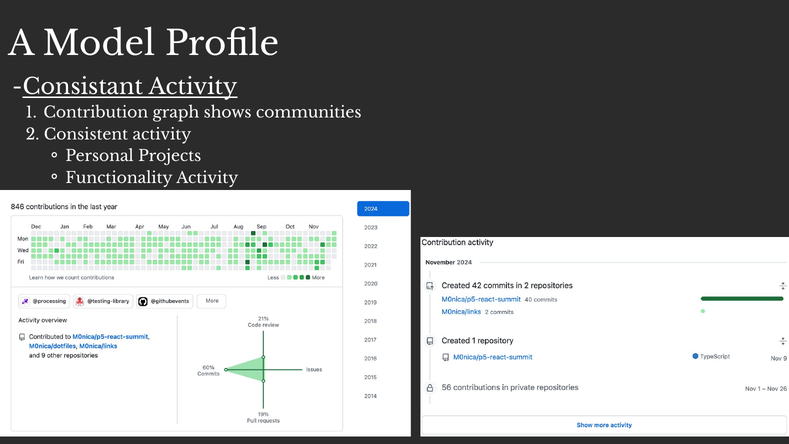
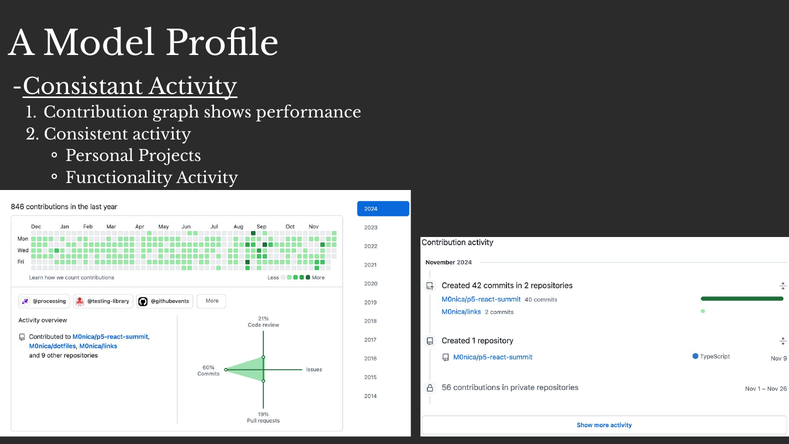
communities: communities -> performance (309, 112)
